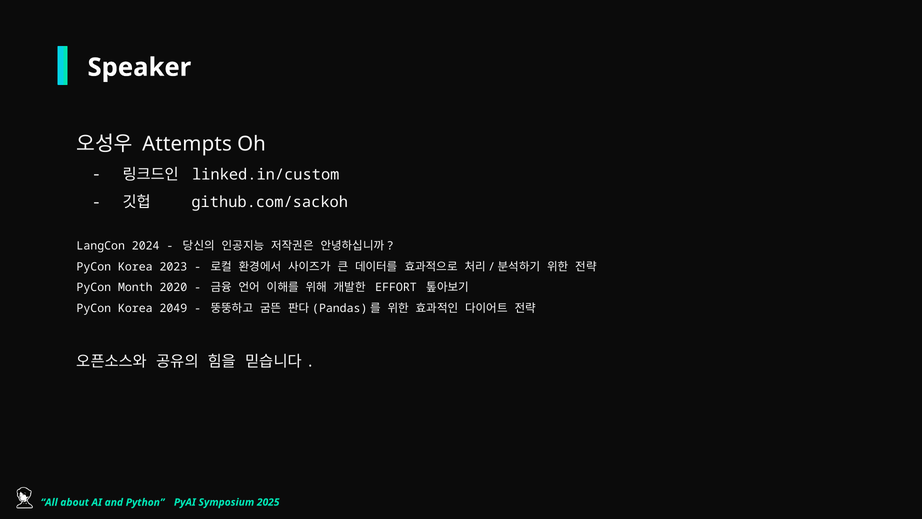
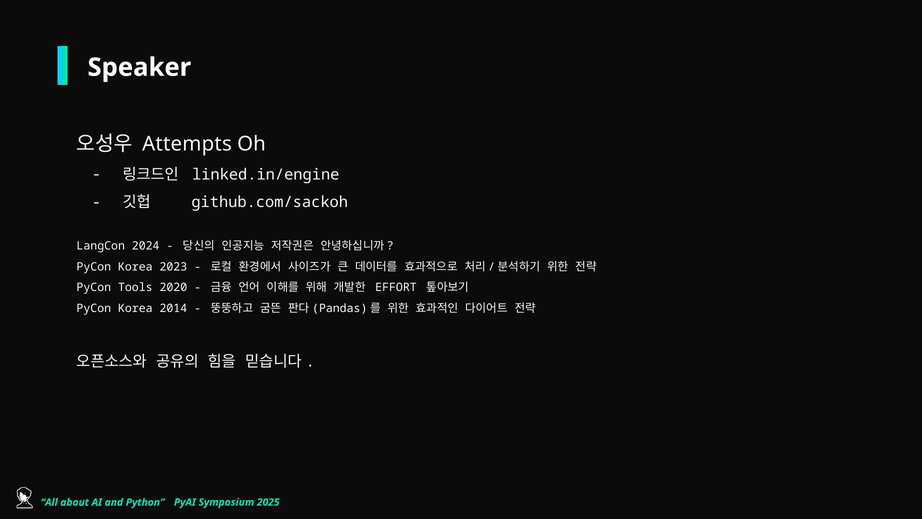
linked.in/custom: linked.in/custom -> linked.in/engine (266, 175)
Month: Month -> Tools (135, 287)
2049: 2049 -> 2014 (173, 308)
